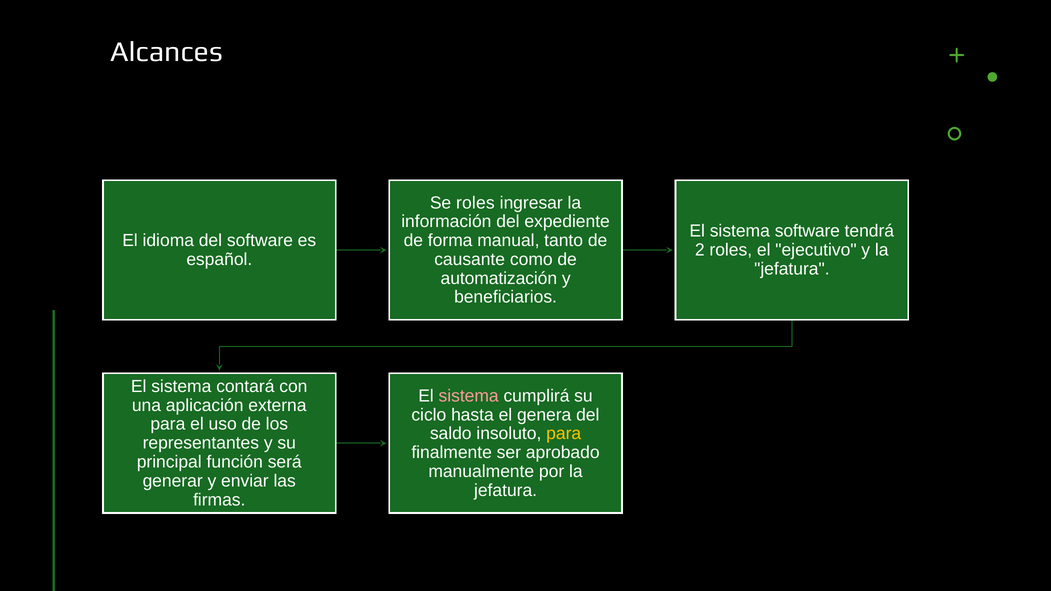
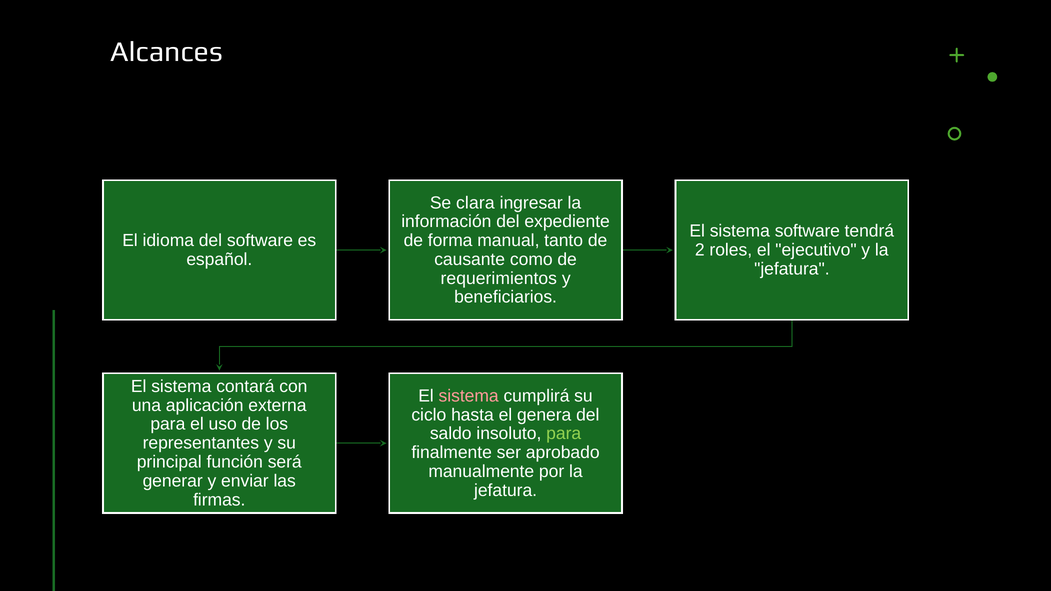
Se roles: roles -> clara (475, 203)
automatización: automatización -> requerimientos (499, 278)
para colour: yellow -> light green (564, 434)
